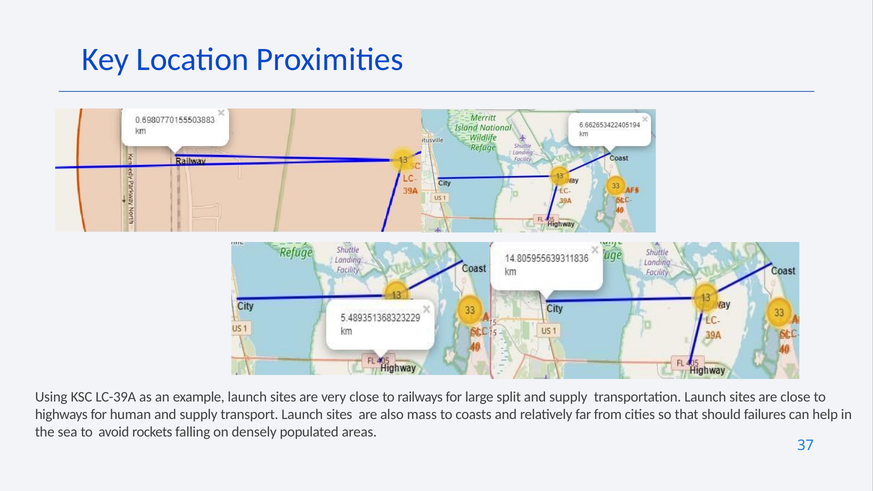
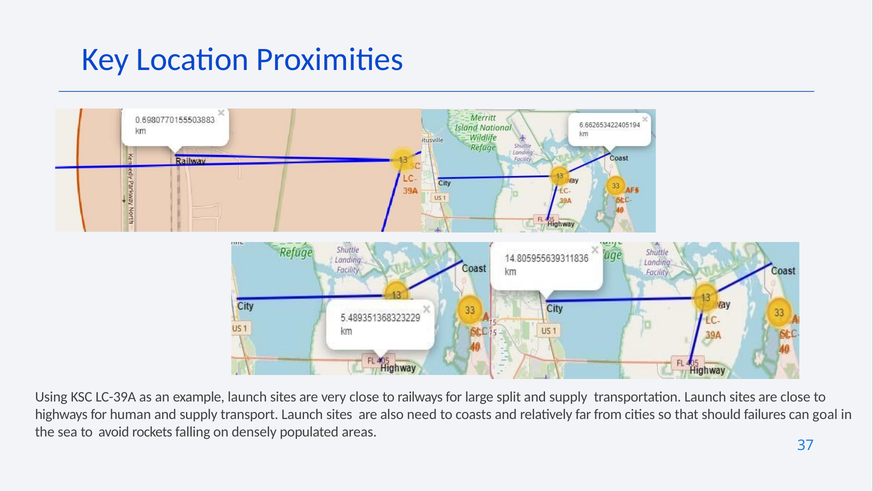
mass: mass -> need (422, 414)
help: help -> goal (825, 414)
